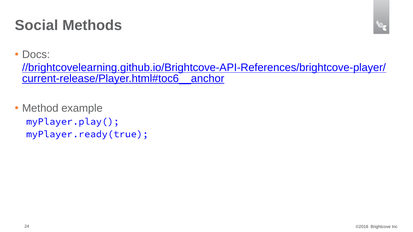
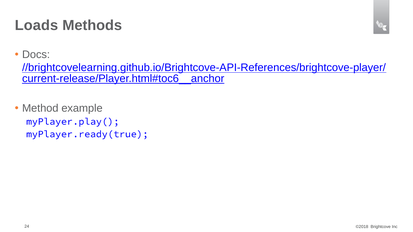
Social: Social -> Loads (36, 25)
